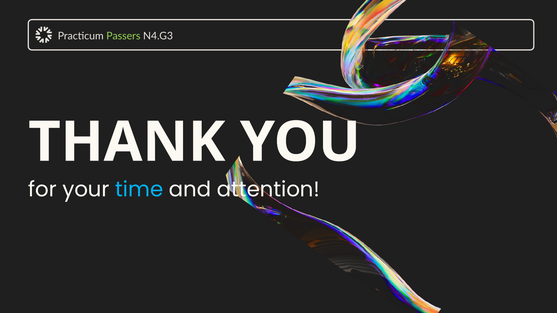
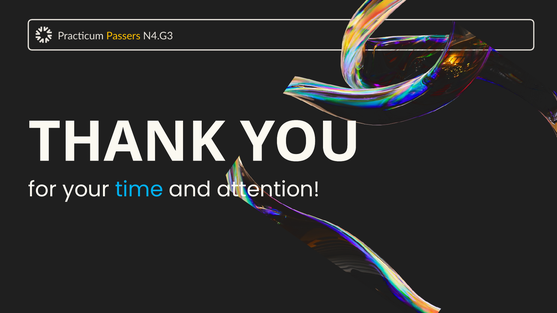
Passers colour: light green -> yellow (123, 36)
